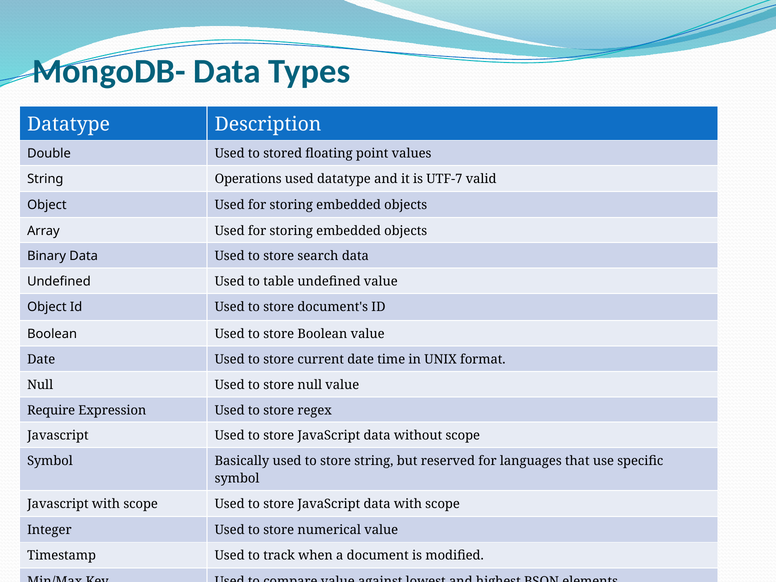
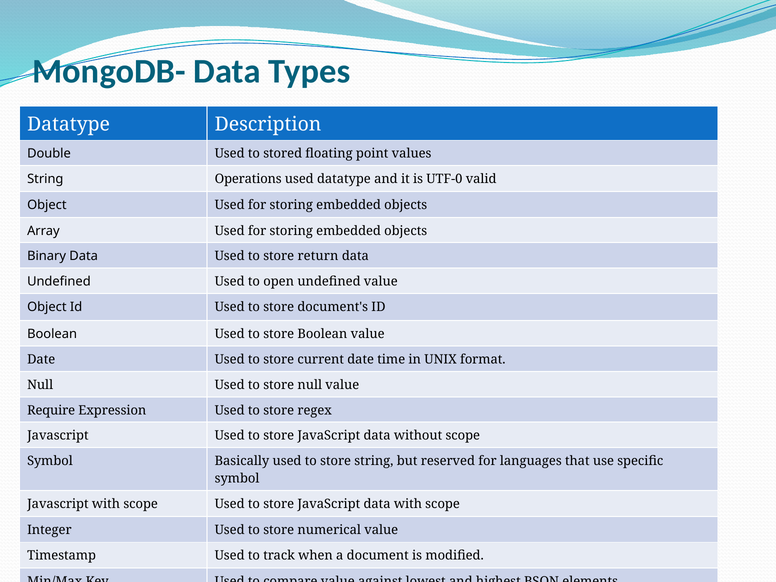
UTF-7: UTF-7 -> UTF-0 (444, 179)
search: search -> return (318, 256)
table: table -> open (279, 282)
